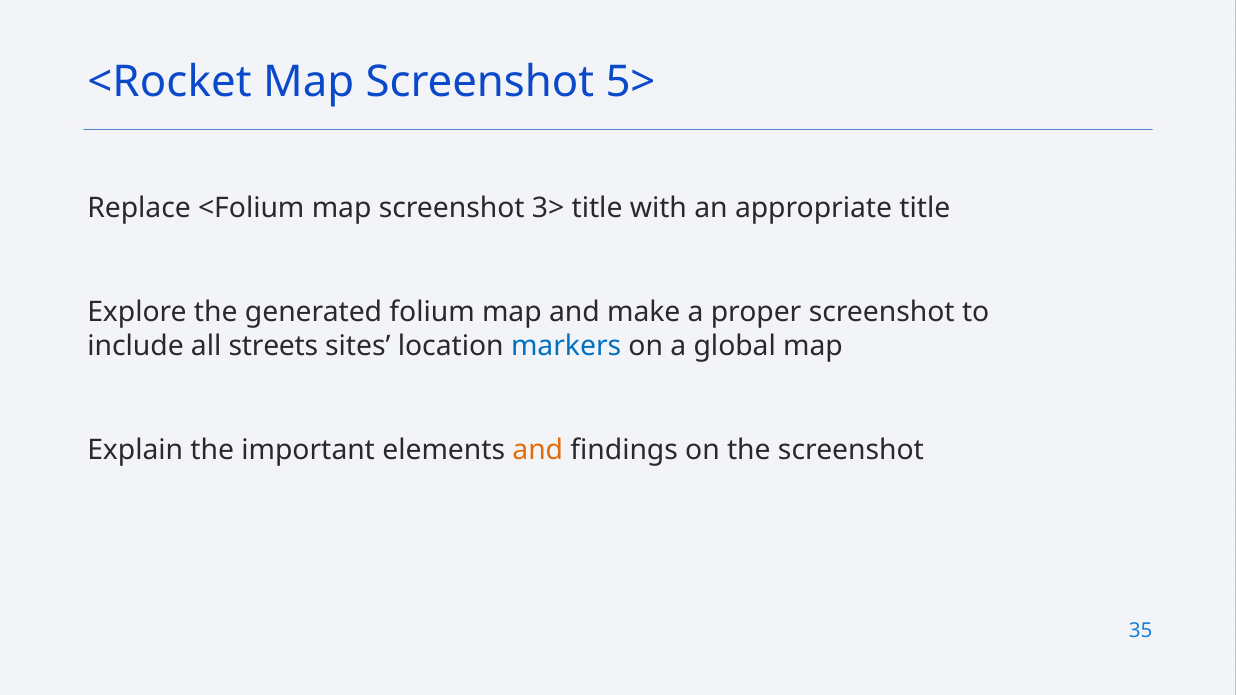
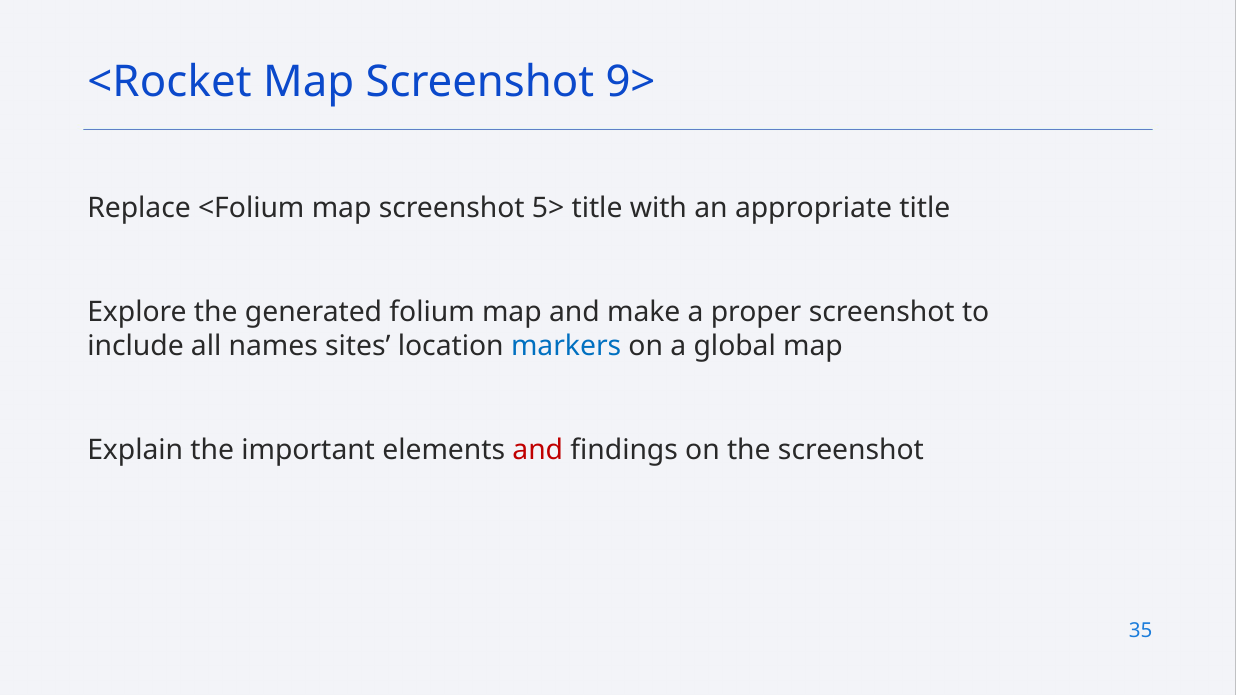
5>: 5> -> 9> (631, 83)
3>: 3> -> 5> (548, 209)
streets: streets -> names (273, 347)
and colour: orange -> red (538, 450)
